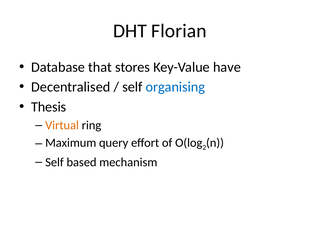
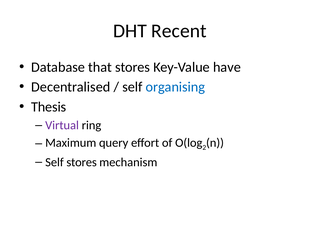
Florian: Florian -> Recent (179, 31)
Virtual colour: orange -> purple (62, 125)
Self based: based -> stores (82, 162)
